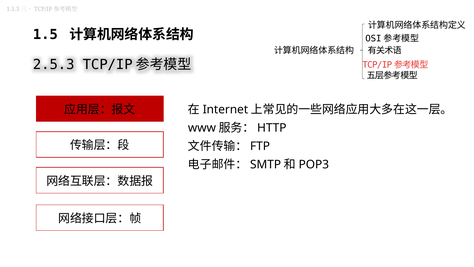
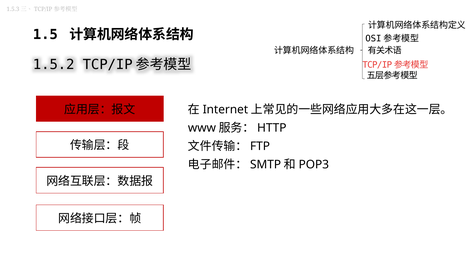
2.5.3: 2.5.3 -> 1.5.2 (54, 65)
